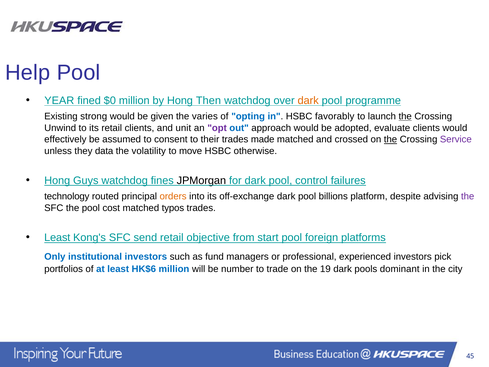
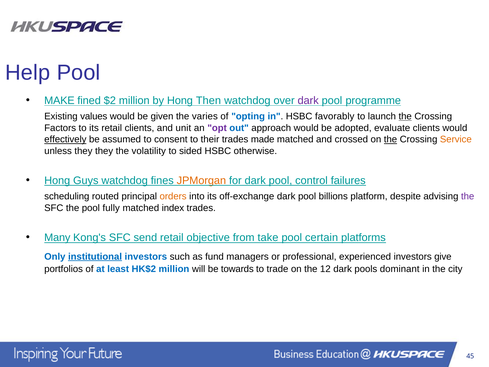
YEAR: YEAR -> MAKE (59, 101)
$0: $0 -> $2 (110, 101)
dark colour: orange -> purple (308, 101)
strong: strong -> values (94, 116)
Unwind: Unwind -> Factors (60, 128)
effectively underline: none -> present (65, 139)
Service colour: purple -> orange (456, 139)
they data: data -> they (104, 151)
move: move -> sided (191, 151)
JPMorgan colour: black -> orange (201, 181)
technology: technology -> scheduling (67, 196)
cost: cost -> fully (111, 208)
typos: typos -> index (173, 208)
Least: Least -> Many (57, 238)
start: start -> take (268, 238)
foreign: foreign -> certain (322, 238)
institutional underline: none -> present (95, 256)
pick: pick -> give (443, 256)
HK$6: HK$6 -> HK$2 (144, 269)
number: number -> towards (237, 269)
19: 19 -> 12 (325, 269)
